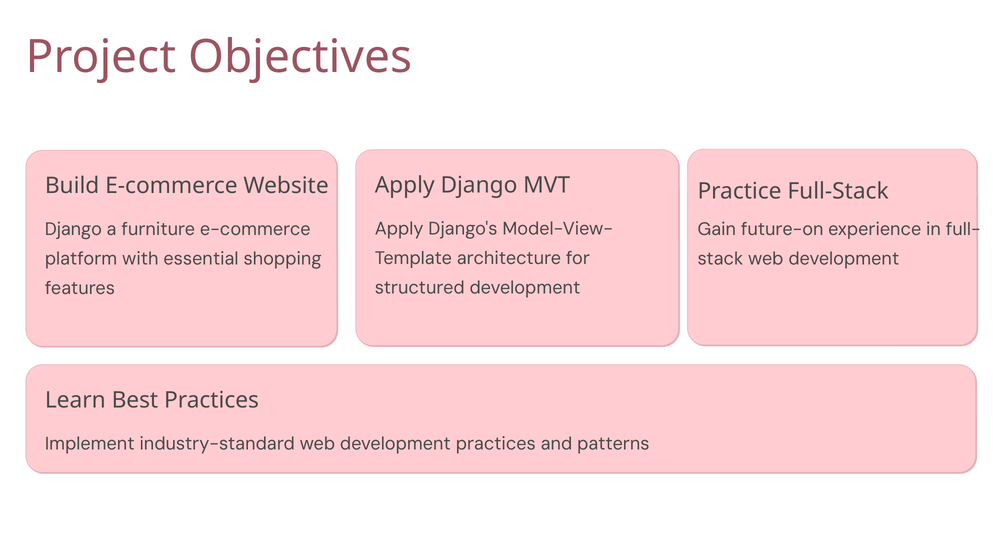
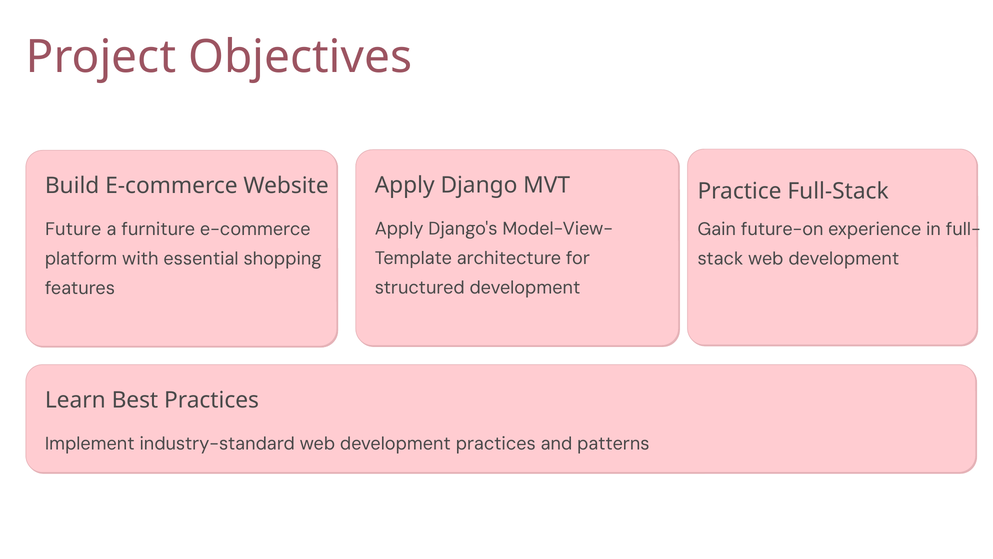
Django: Django -> Future (73, 229)
